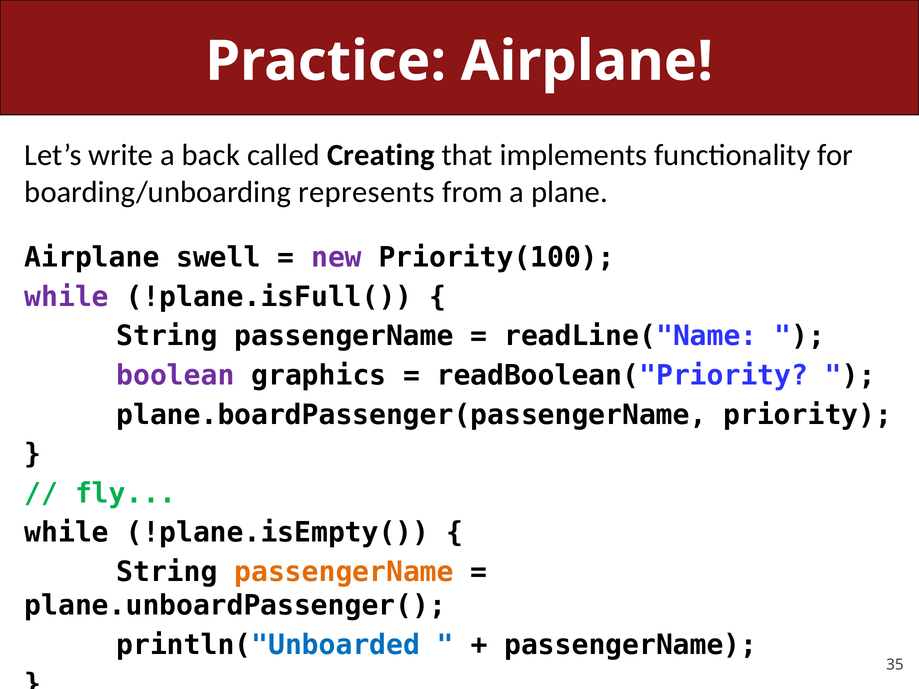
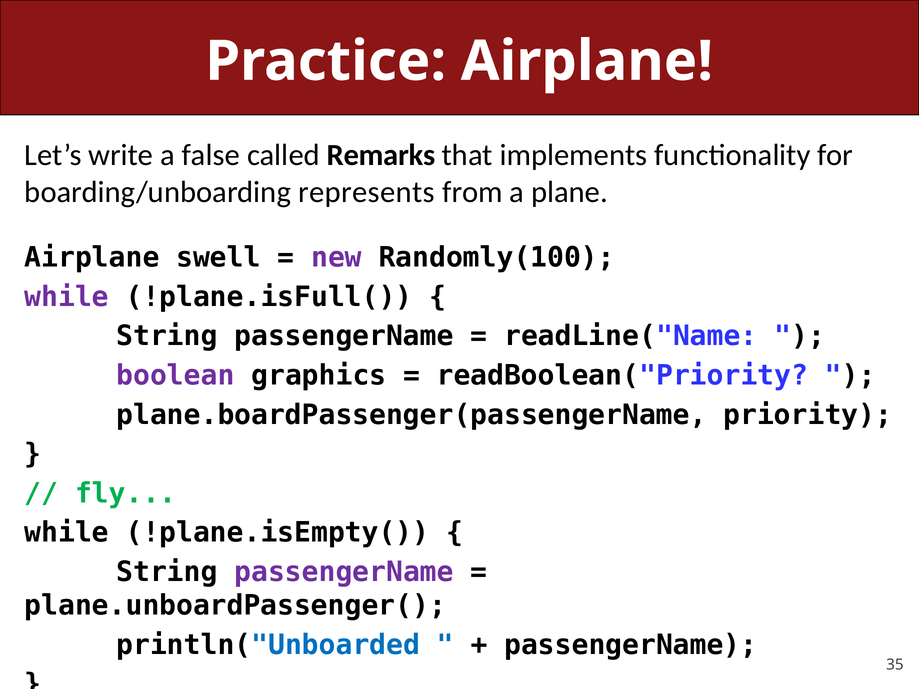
back: back -> false (211, 155)
Creating: Creating -> Remarks (381, 155)
Priority(100: Priority(100 -> Randomly(100 (497, 258)
passengerName colour: orange -> purple (344, 572)
